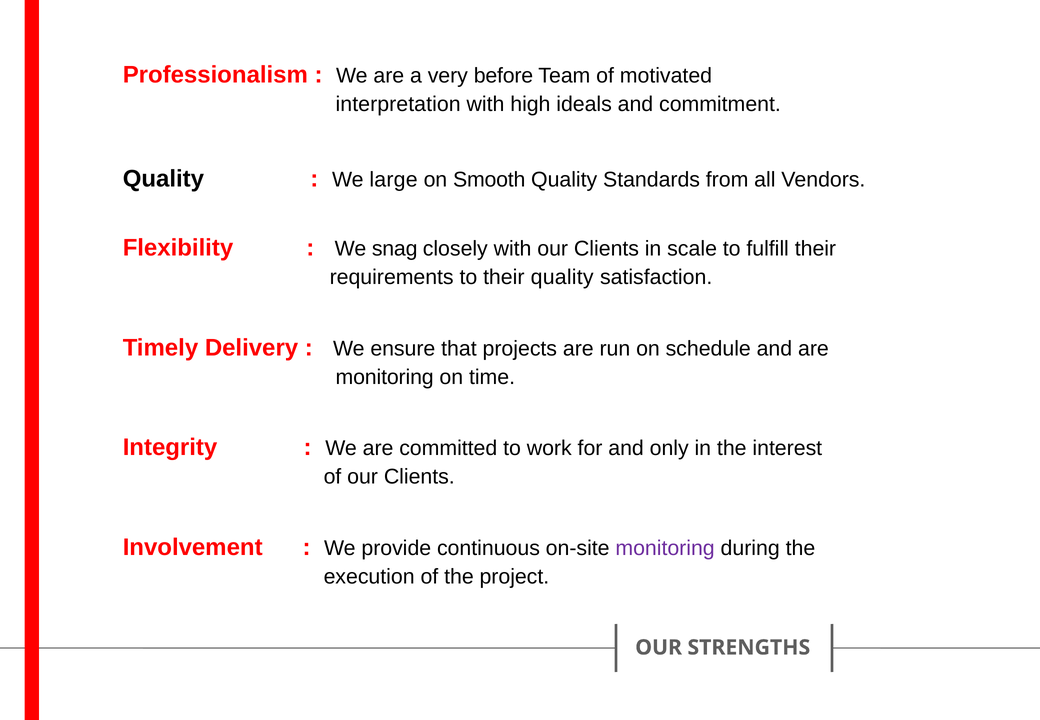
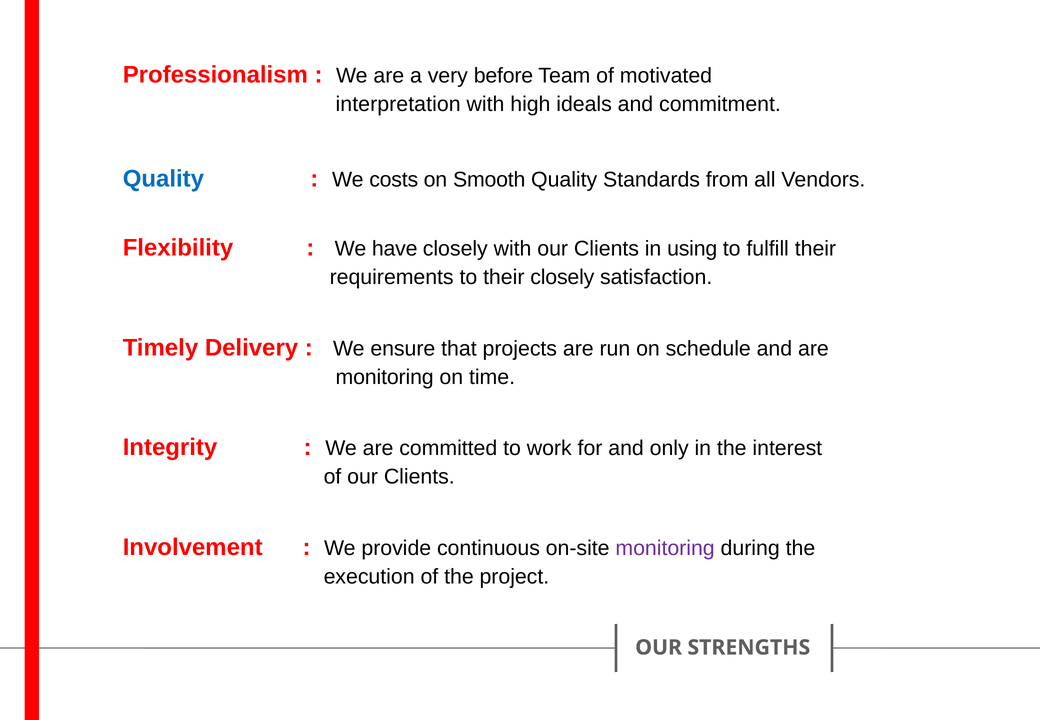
Quality colour: black -> blue (163, 179)
large: large -> costs (394, 180)
snag: snag -> have (395, 249)
scale: scale -> using (692, 249)
their quality: quality -> closely (562, 277)
